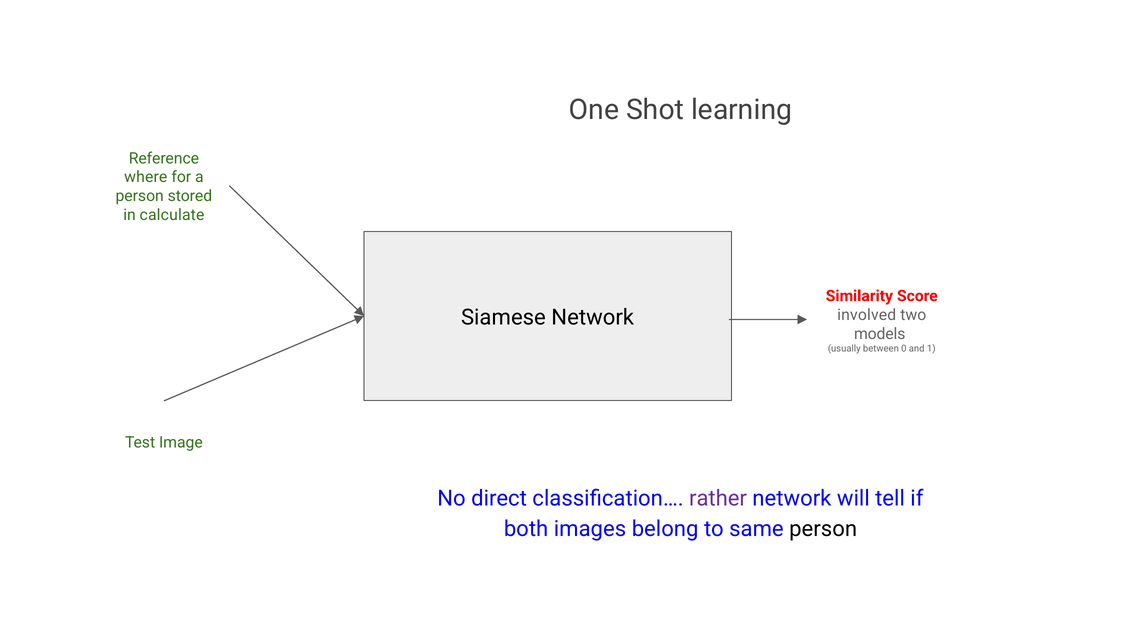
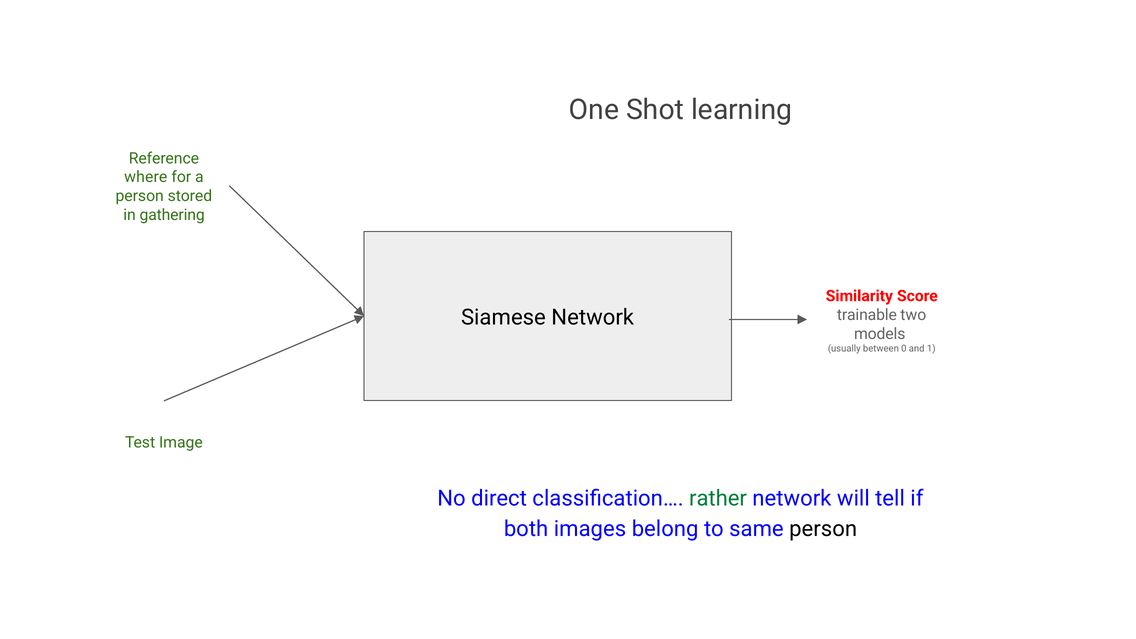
calculate: calculate -> gathering (172, 215)
involved: involved -> trainable (867, 315)
rather colour: purple -> green (718, 498)
